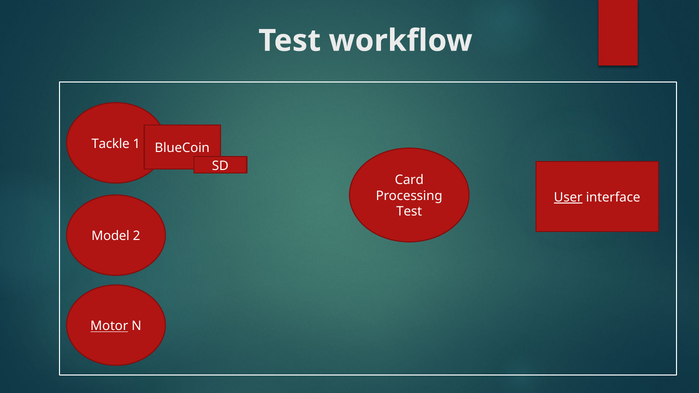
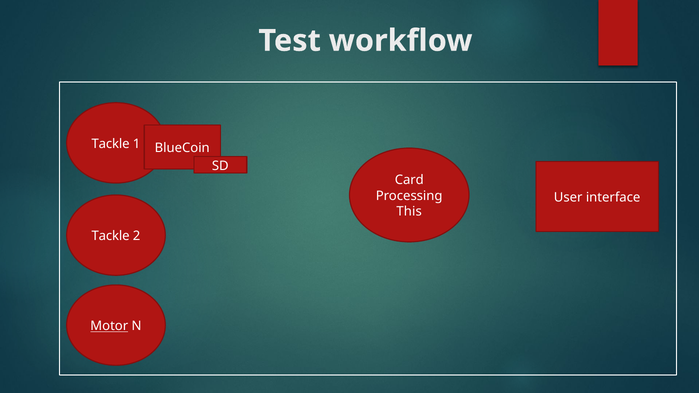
User underline: present -> none (568, 197)
Test: Test -> This (409, 212)
Model: Model -> Tackle (111, 236)
